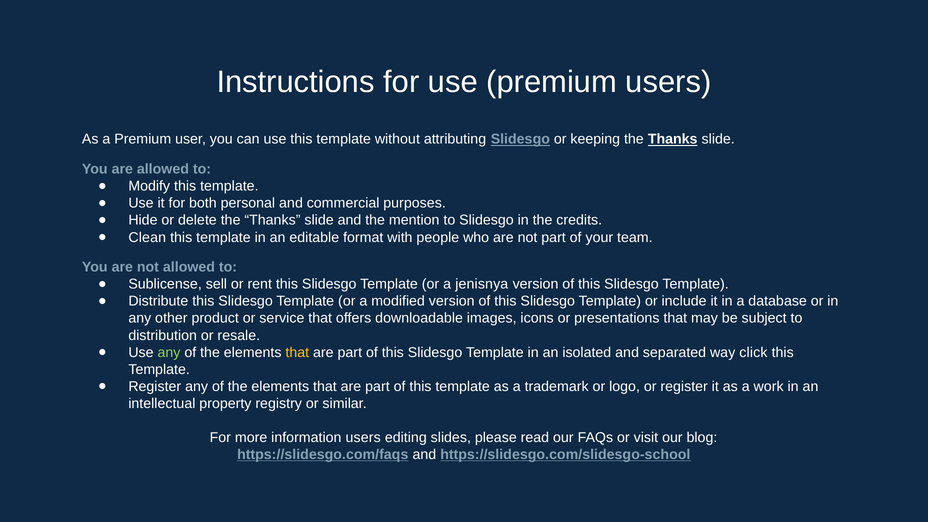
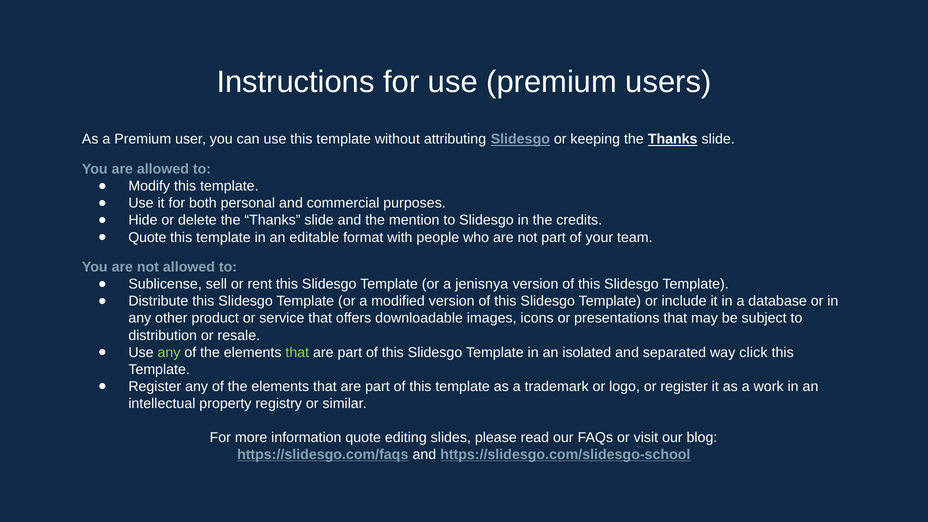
Clean: Clean -> Quote (147, 237)
that colour: yellow -> light green (297, 352)
information users: users -> quote (363, 438)
